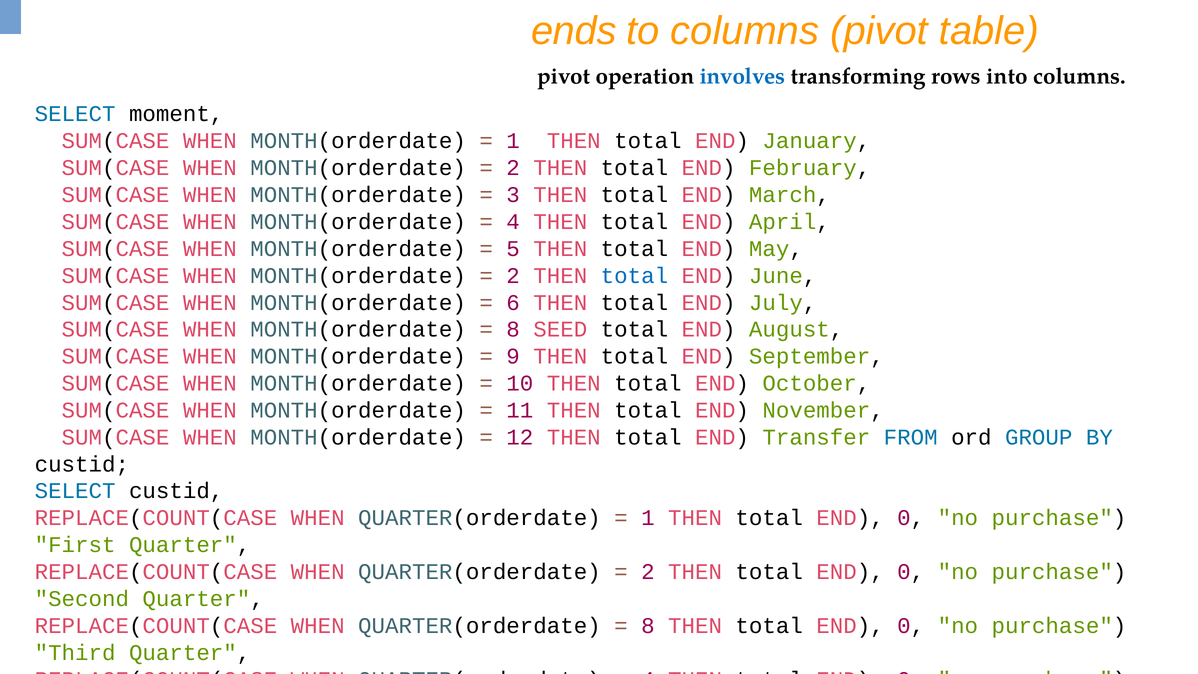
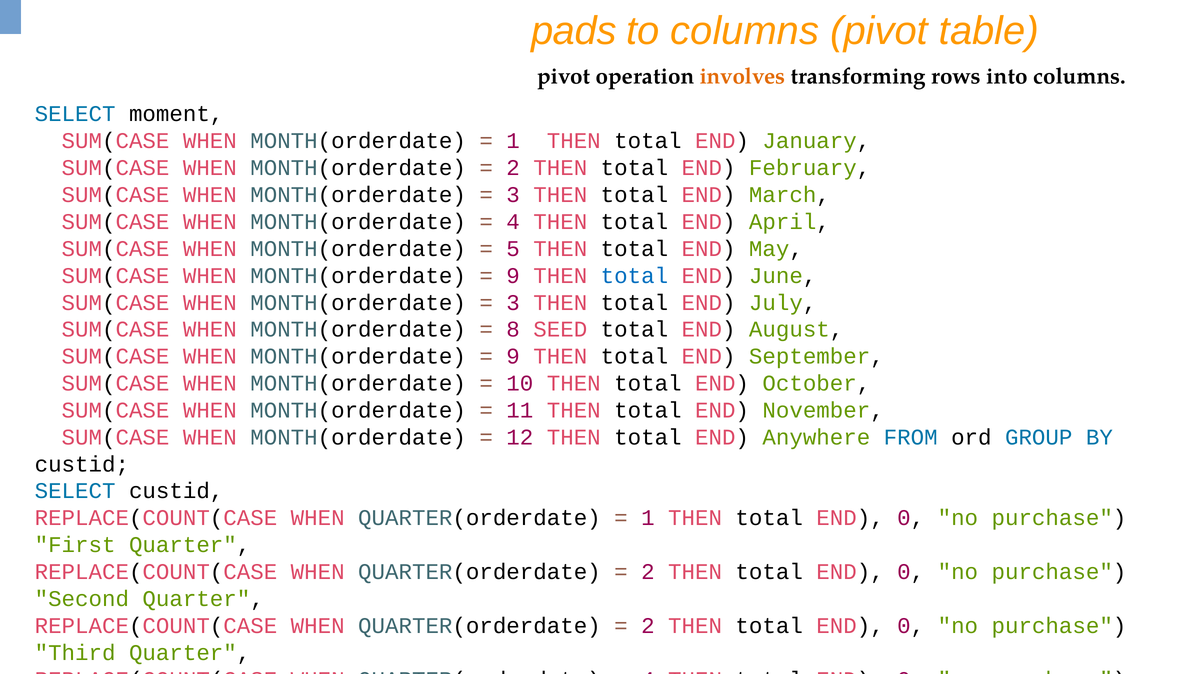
ends: ends -> pads (574, 31)
involves colour: blue -> orange (743, 76)
2: 2 -> 9 (513, 276)
6: 6 -> 3 (513, 303)
Transfer: Transfer -> Anywhere (816, 437)
8: 8 -> 2 (648, 626)
